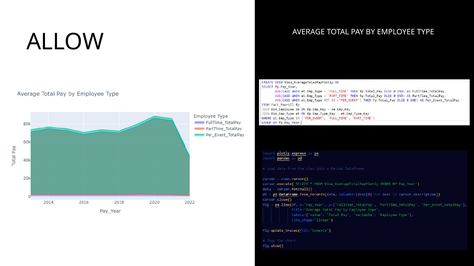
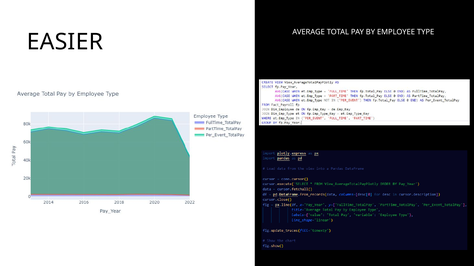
ALLOW: ALLOW -> EASIER (65, 42)
